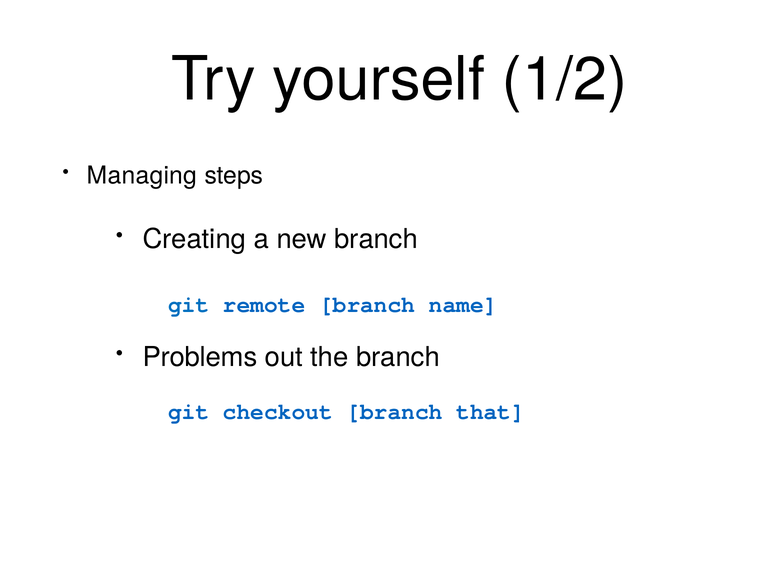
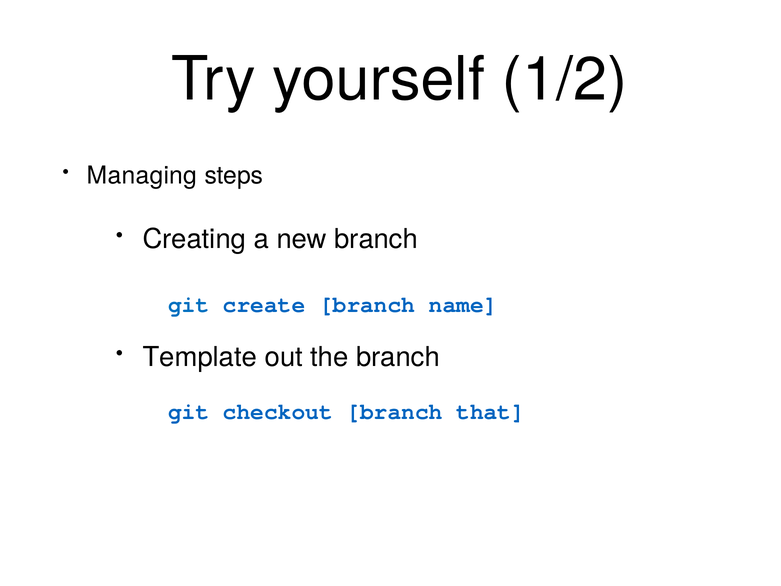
remote: remote -> create (264, 304)
Problems: Problems -> Template (200, 357)
